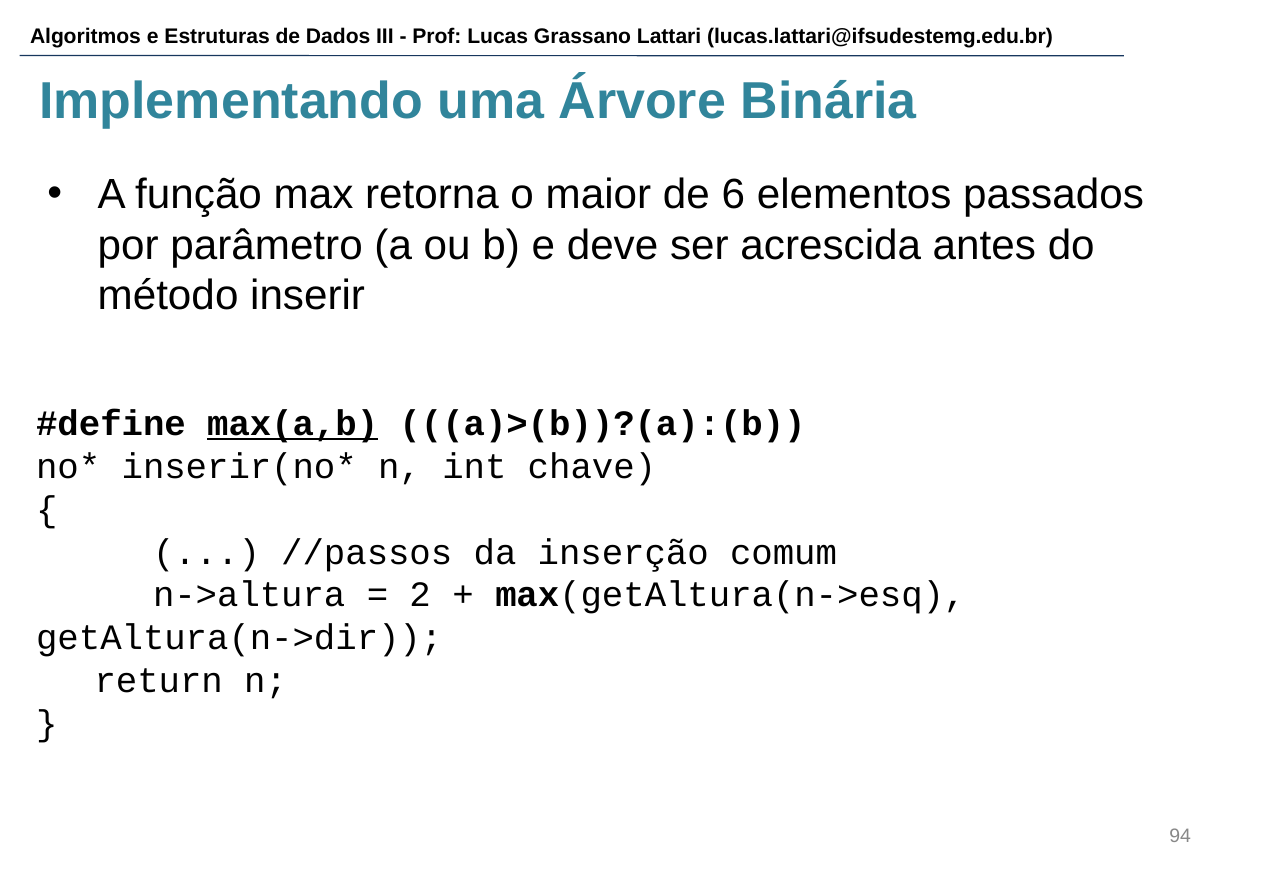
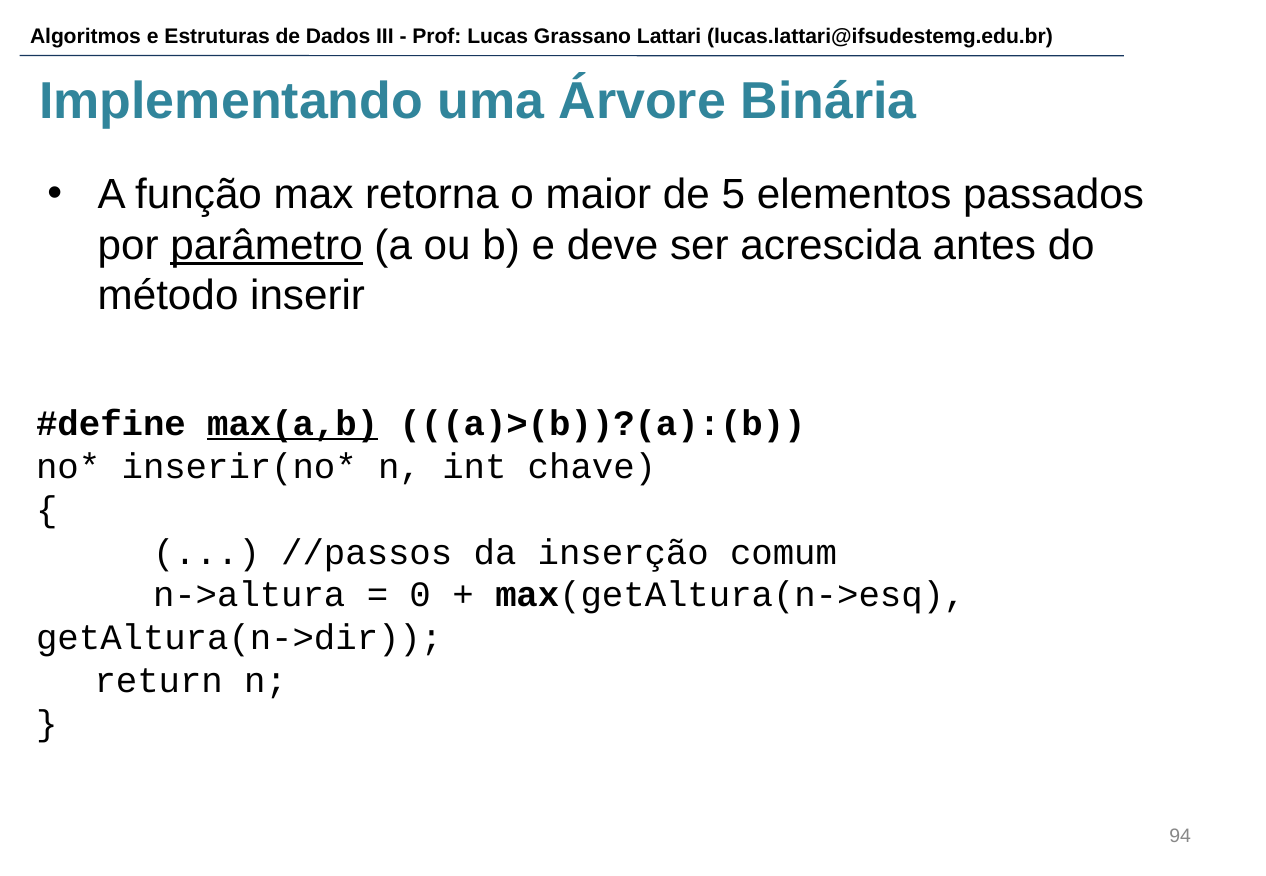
6: 6 -> 5 (733, 195)
parâmetro underline: none -> present (267, 245)
2: 2 -> 0 (420, 595)
